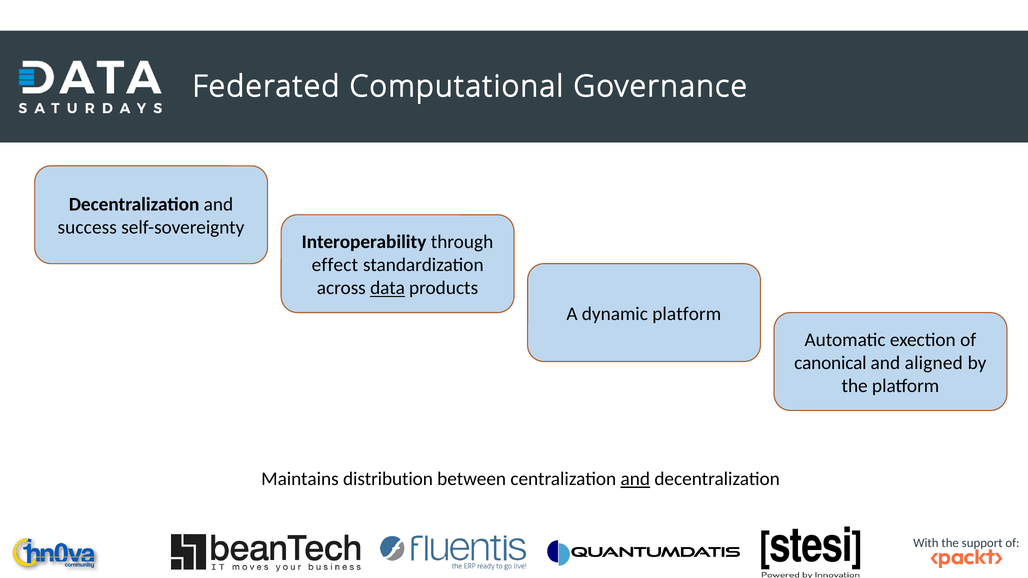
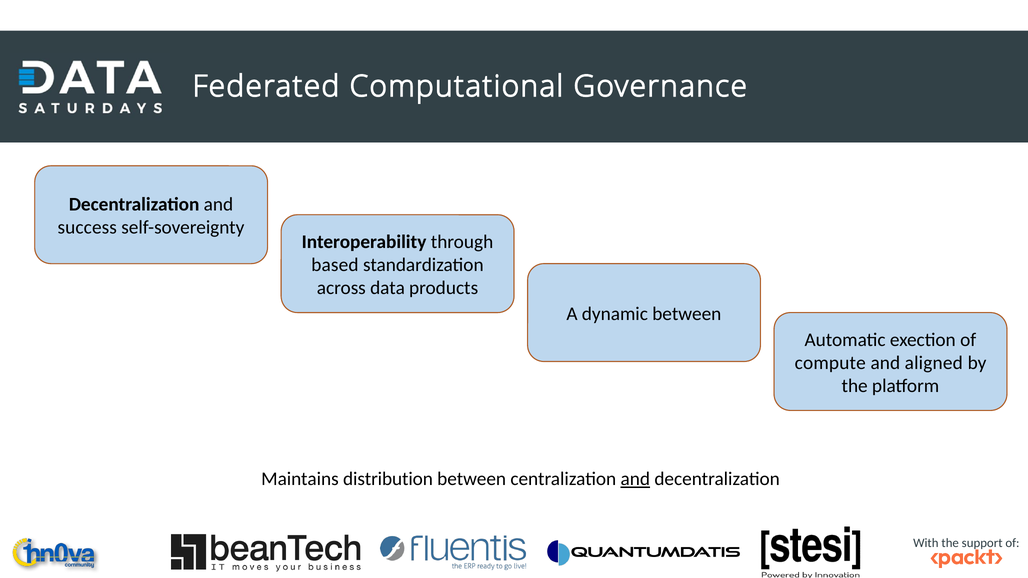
effect: effect -> based (335, 265)
data underline: present -> none (388, 288)
dynamic platform: platform -> between (687, 314)
canonical: canonical -> compute (830, 363)
